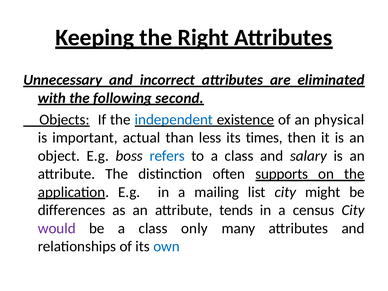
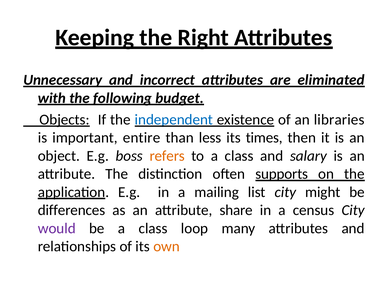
second: second -> budget (180, 98)
physical: physical -> libraries (339, 120)
actual: actual -> entire (142, 138)
refers colour: blue -> orange (167, 156)
tends: tends -> share (236, 210)
only: only -> loop (195, 228)
own colour: blue -> orange (167, 246)
